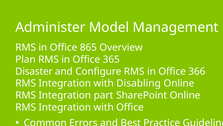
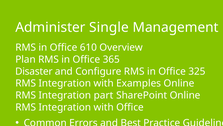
Model: Model -> Single (109, 27)
865: 865 -> 610 (88, 47)
366: 366 -> 325 (197, 71)
Disabling: Disabling -> Examples (139, 83)
